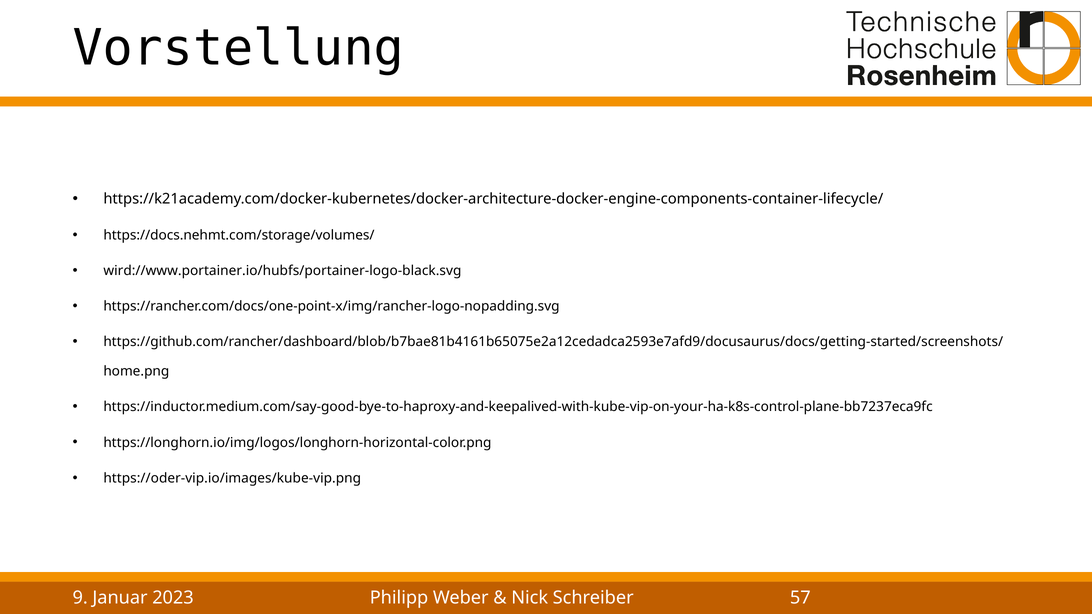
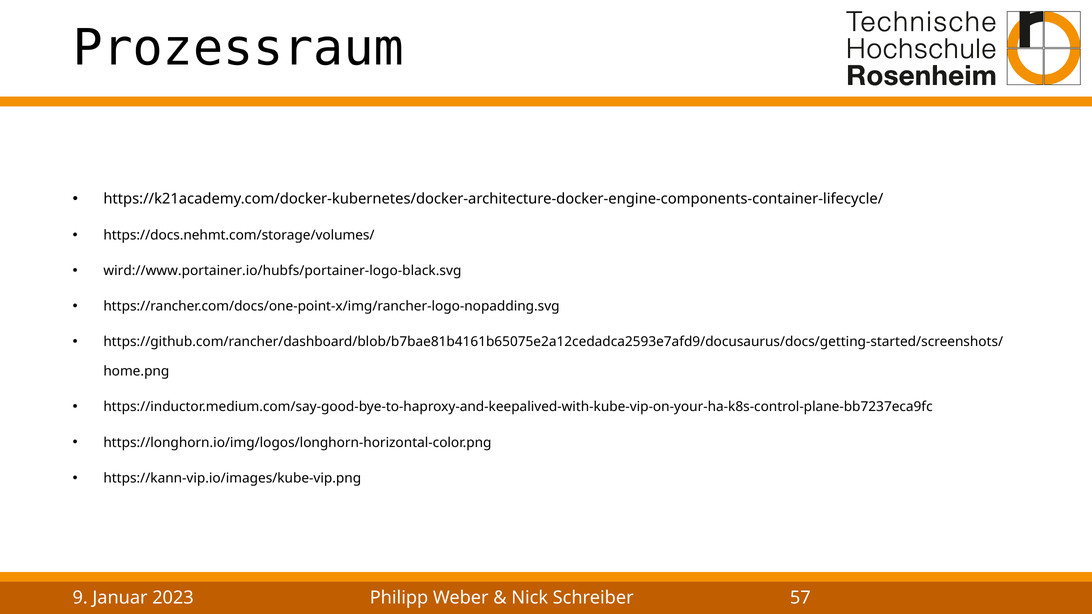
Vorstellung: Vorstellung -> Prozessraum (238, 48)
https://oder-vip.io/images/kube-vip.png: https://oder-vip.io/images/kube-vip.png -> https://kann-vip.io/images/kube-vip.png (232, 478)
